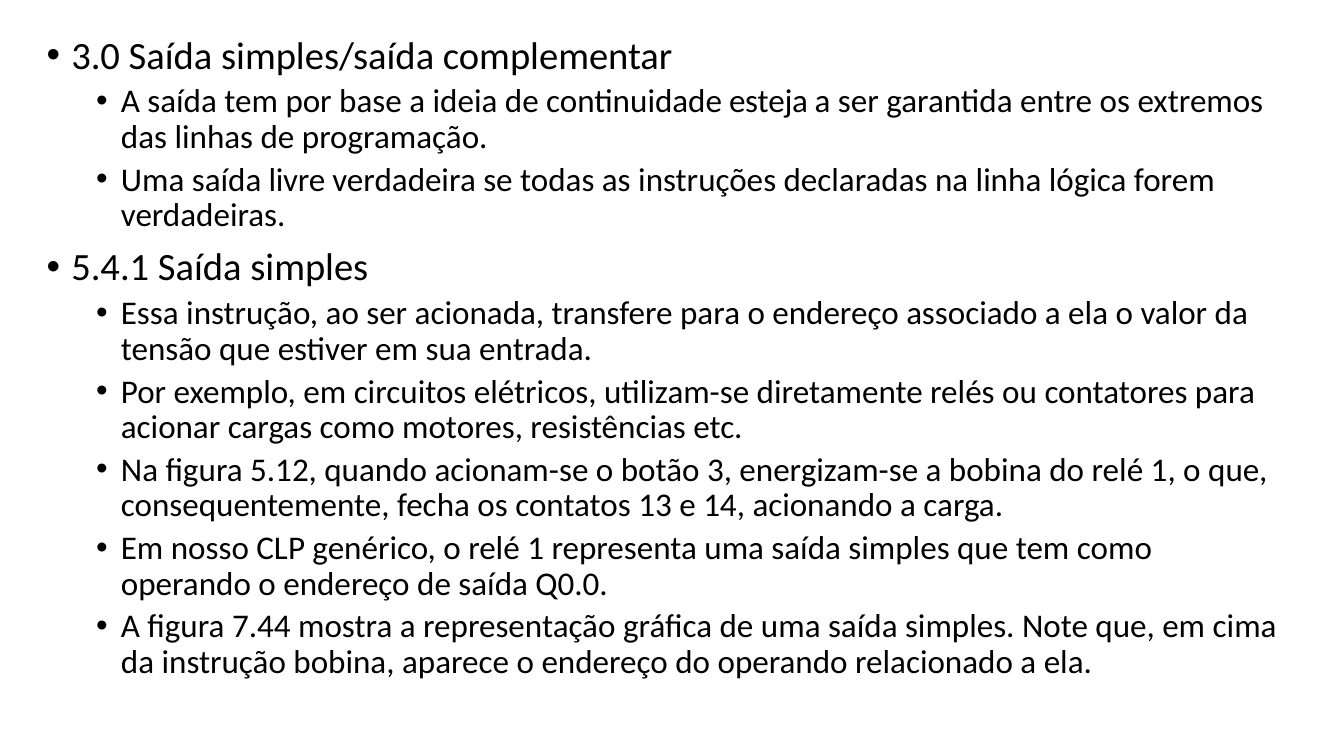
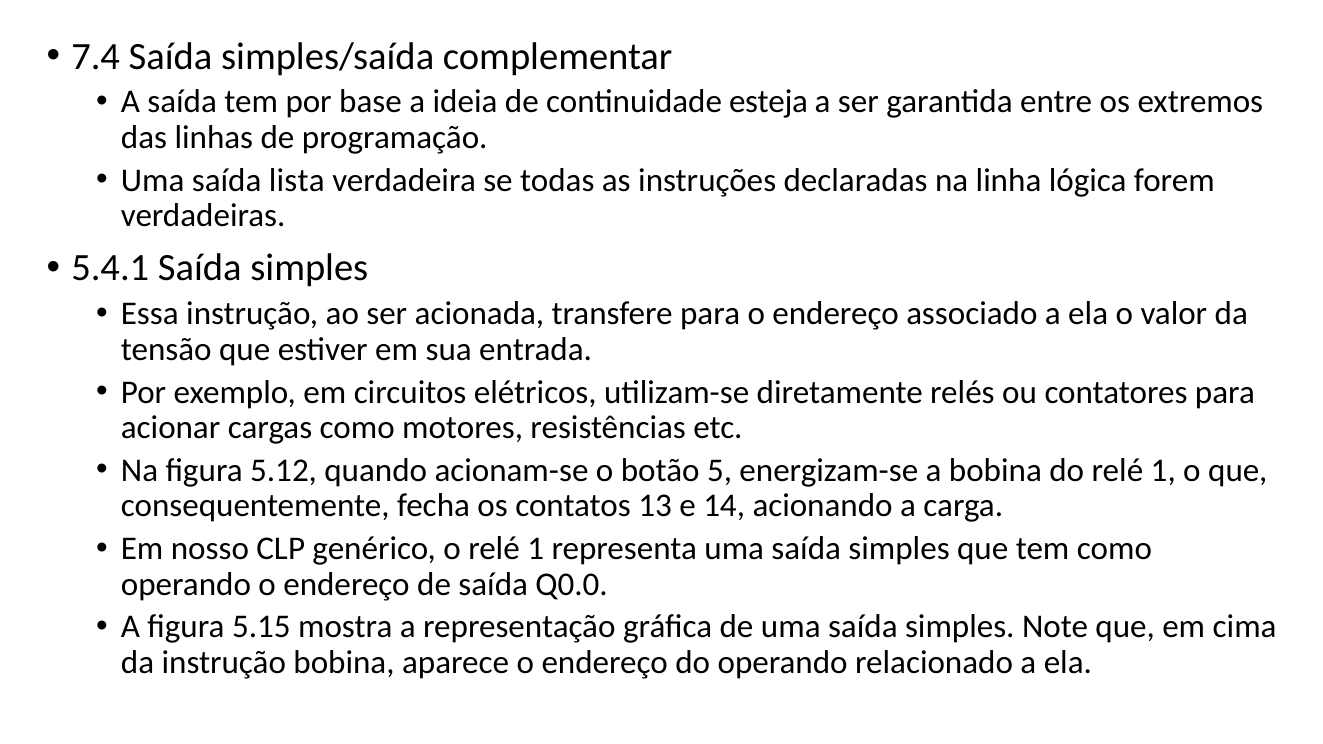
3.0: 3.0 -> 7.4 (96, 56)
livre: livre -> lista (297, 180)
3: 3 -> 5 (720, 470)
7.44: 7.44 -> 5.15 (261, 627)
